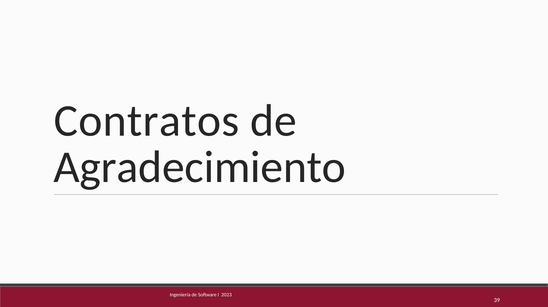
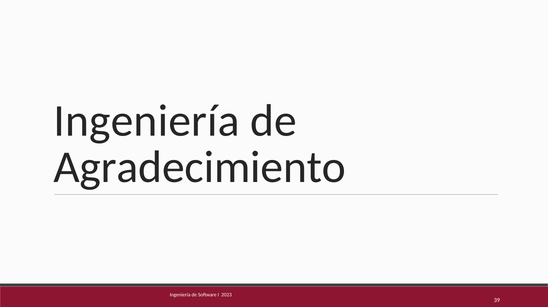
Contratos: Contratos -> Ingeniería (147, 121)
